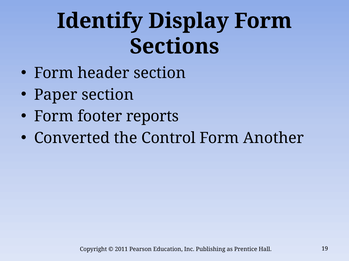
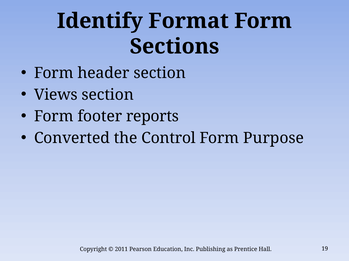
Display: Display -> Format (189, 21)
Paper: Paper -> Views (56, 95)
Another: Another -> Purpose (274, 138)
